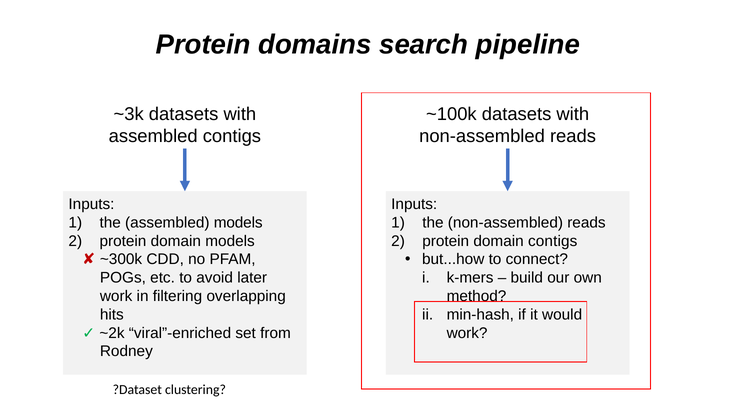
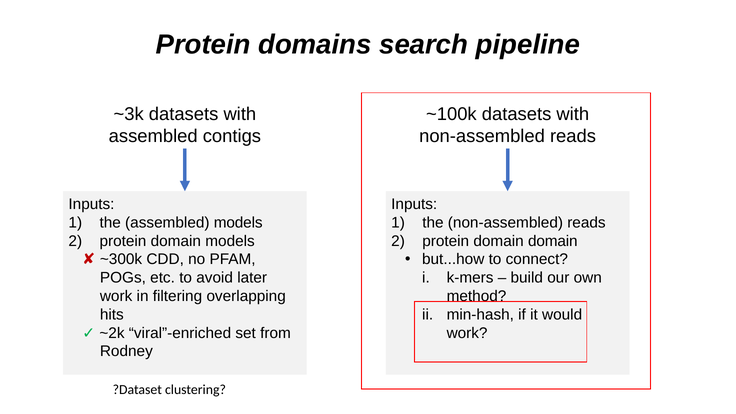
domain contigs: contigs -> domain (553, 241)
